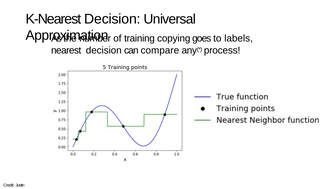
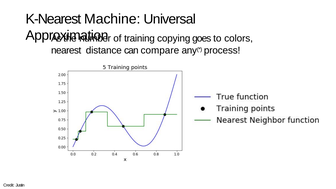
K-Nearest Decision: Decision -> Machine (112, 19)
labels: labels -> colors (239, 38)
nearest decision: decision -> distance (104, 51)
